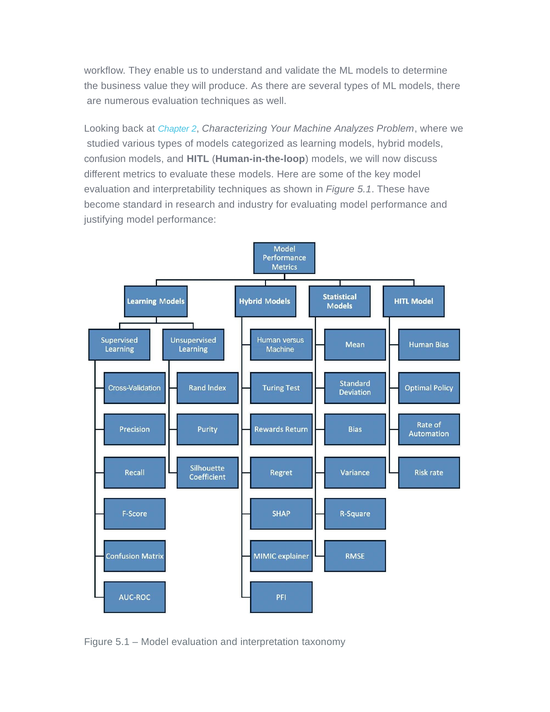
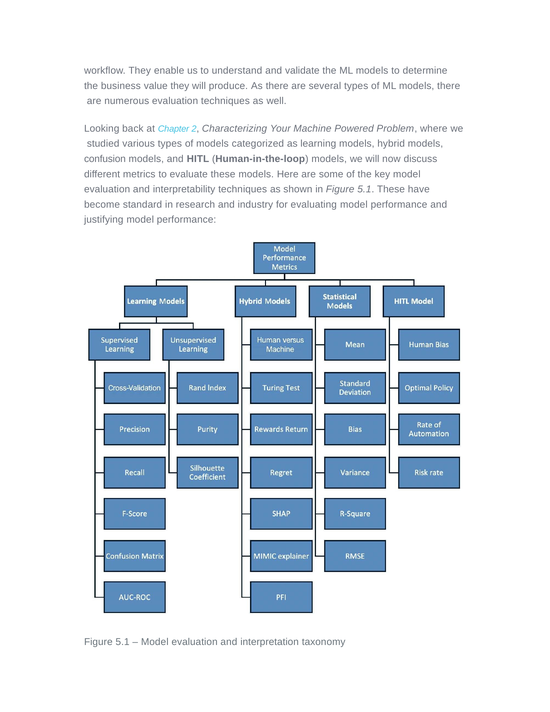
Analyzes: Analyzes -> Powered (354, 128)
